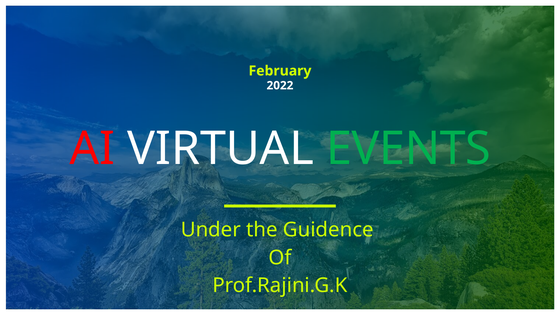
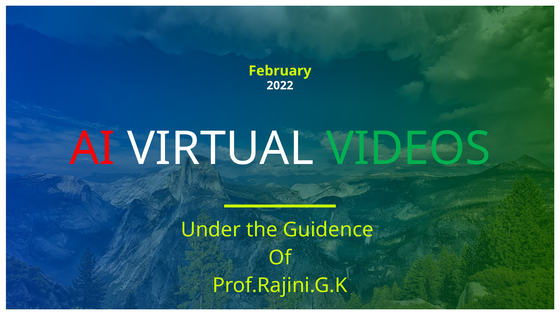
EVENTS: EVENTS -> VIDEOS (408, 149)
